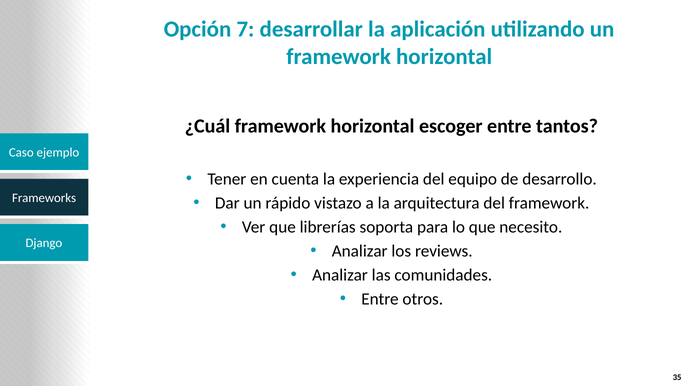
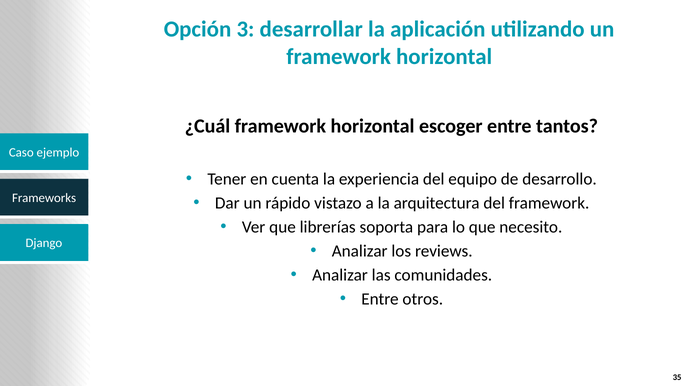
7: 7 -> 3 (245, 29)
